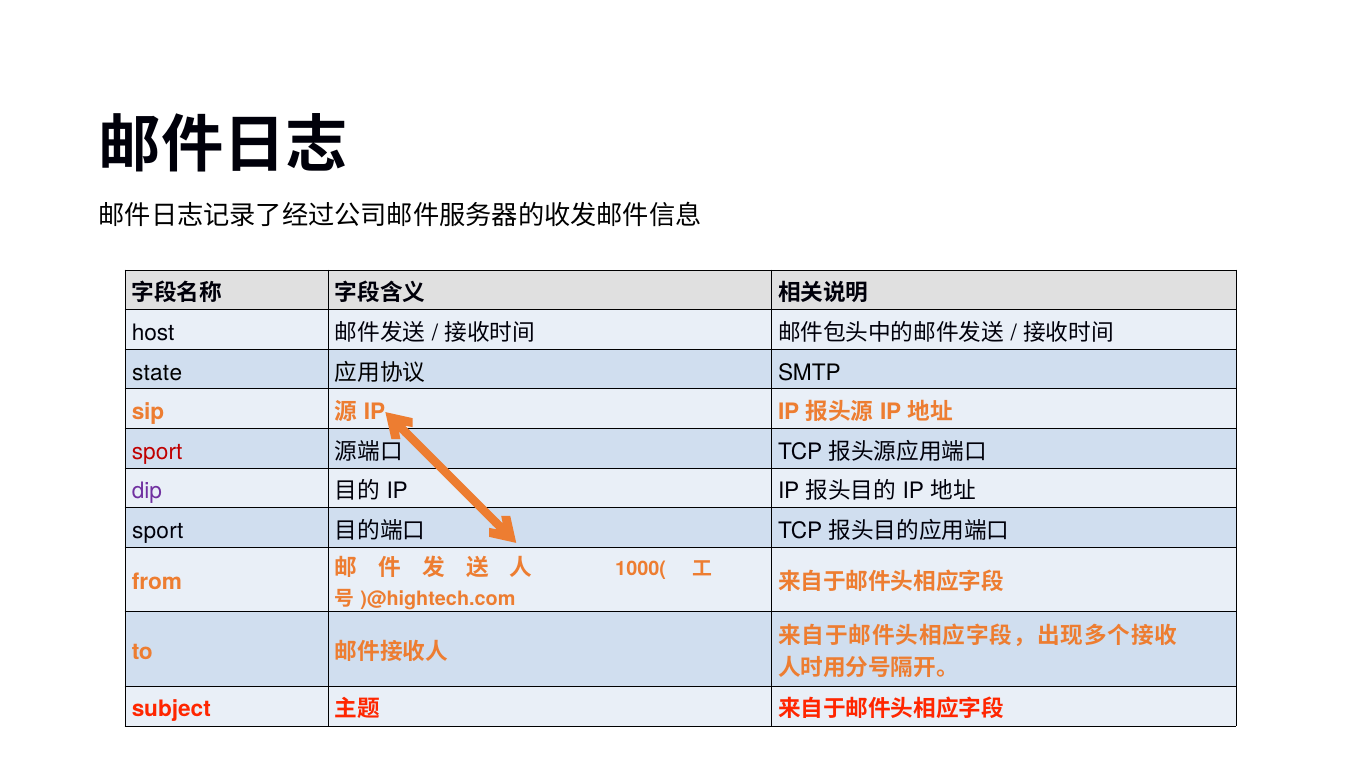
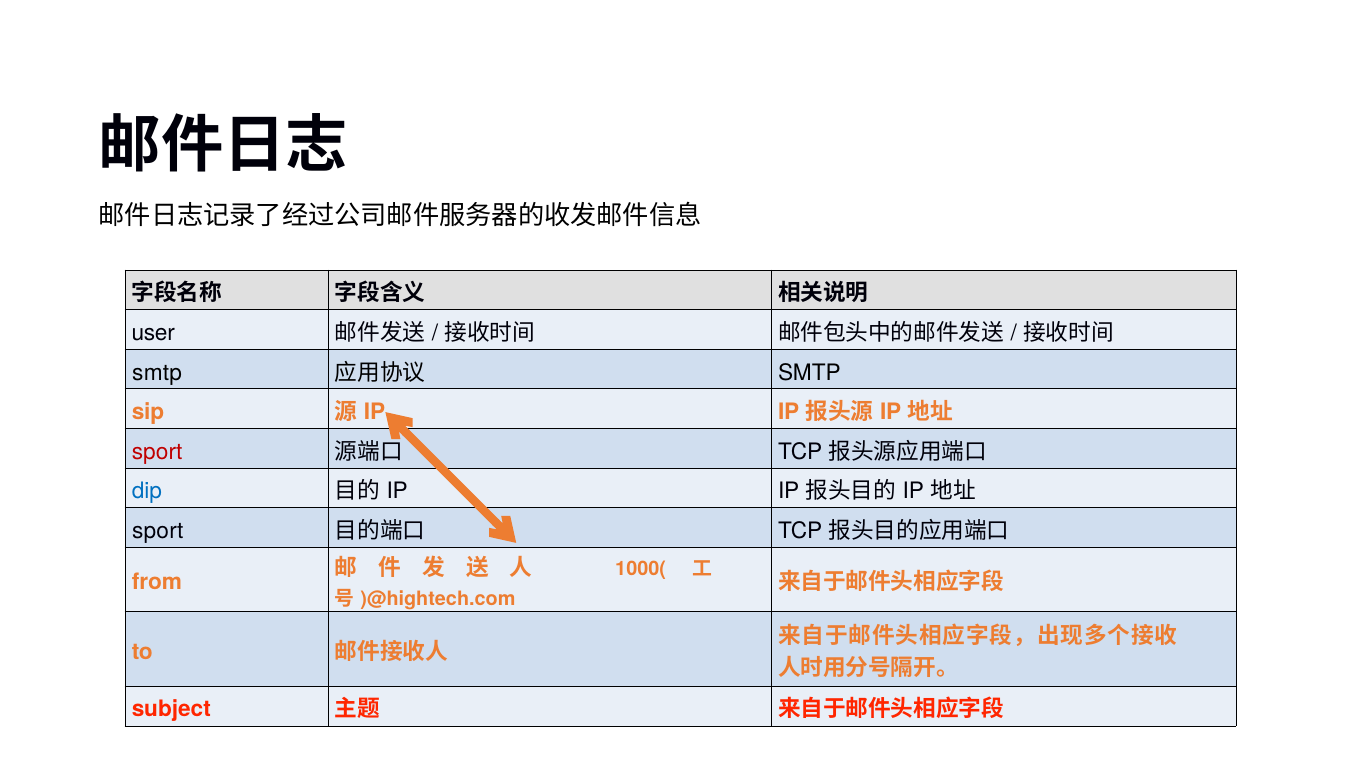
host: host -> user (153, 333)
state: state -> smtp (157, 373)
dip colour: purple -> blue (147, 492)
